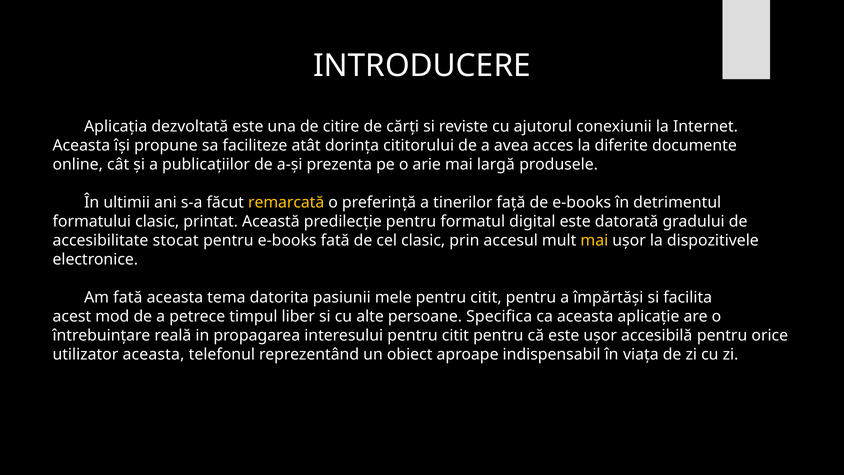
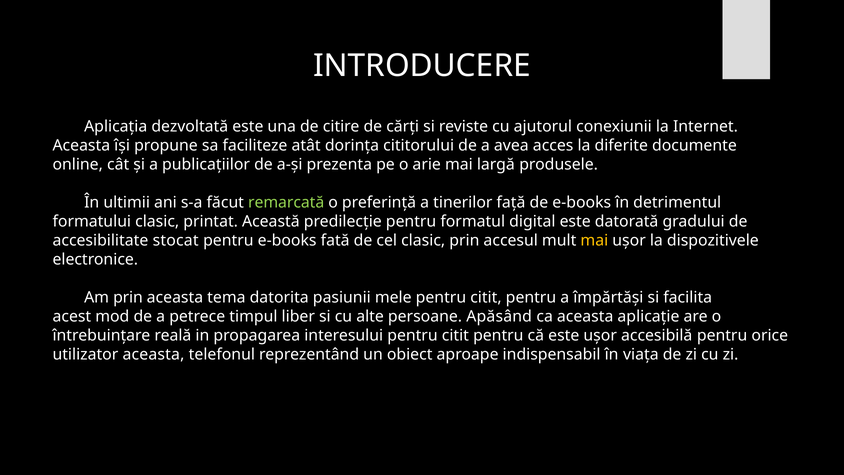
remarcată colour: yellow -> light green (286, 202)
Am fată: fată -> prin (128, 297)
Specifica: Specifica -> Apăsând (499, 316)
